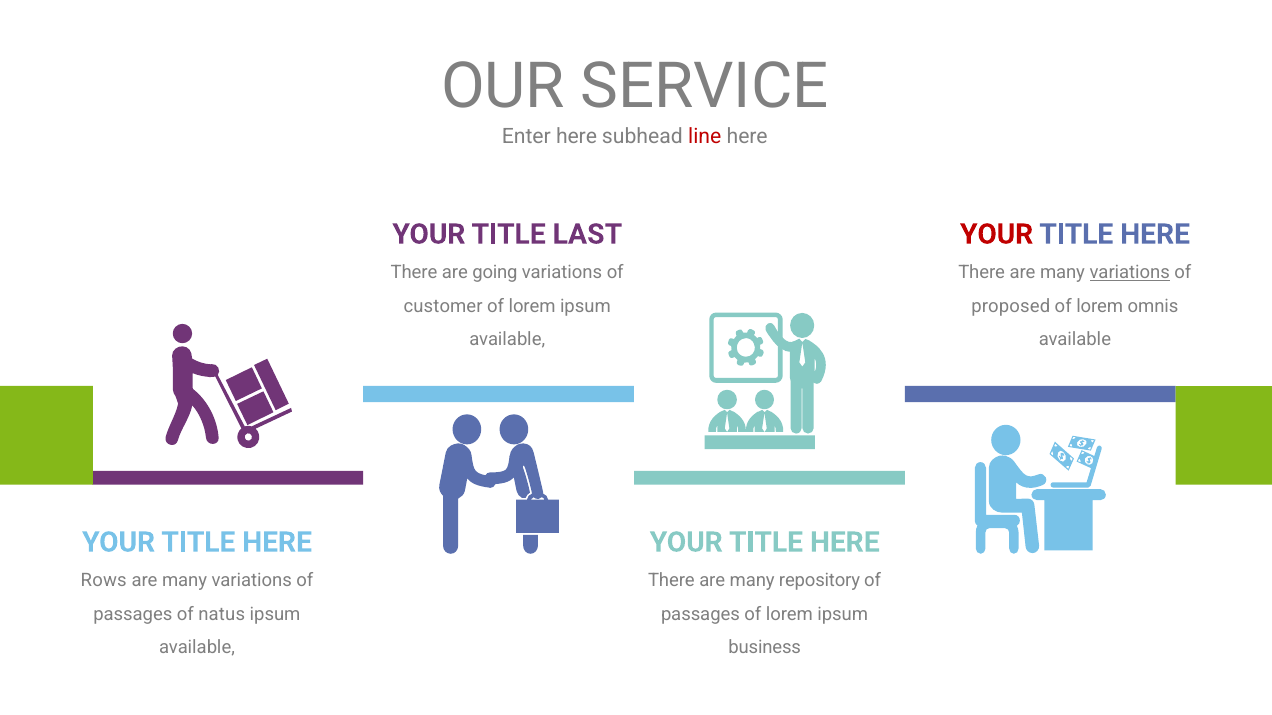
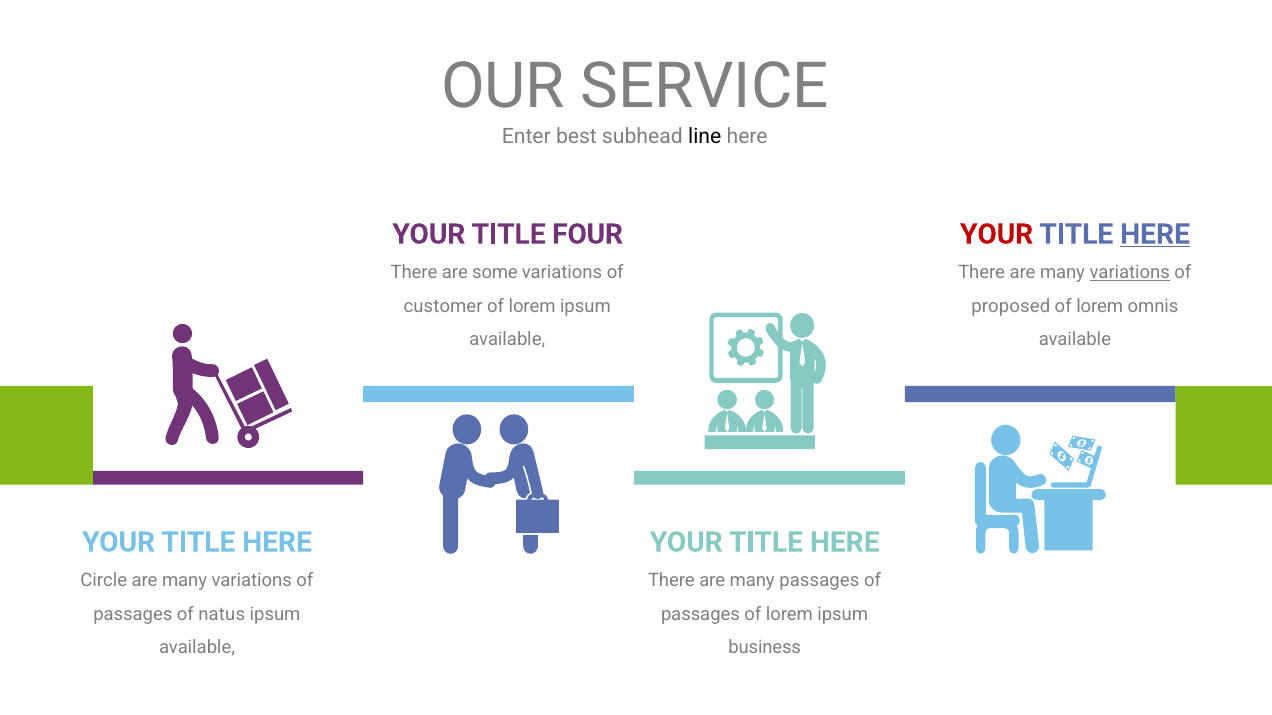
Enter here: here -> best (576, 136)
line colour: red -> black (705, 136)
LAST: LAST -> FOUR (588, 234)
HERE underline: none -> present (1155, 234)
going: going -> some (495, 273)
Rows: Rows -> Circle (104, 581)
many repository: repository -> passages (819, 581)
